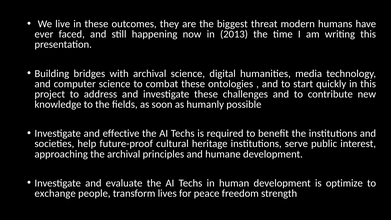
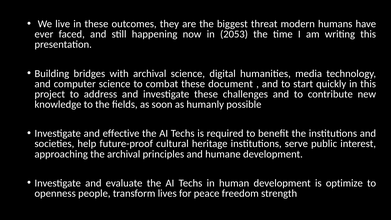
2013: 2013 -> 2053 (234, 34)
ontologies: ontologies -> document (231, 84)
exchange: exchange -> openness (55, 193)
